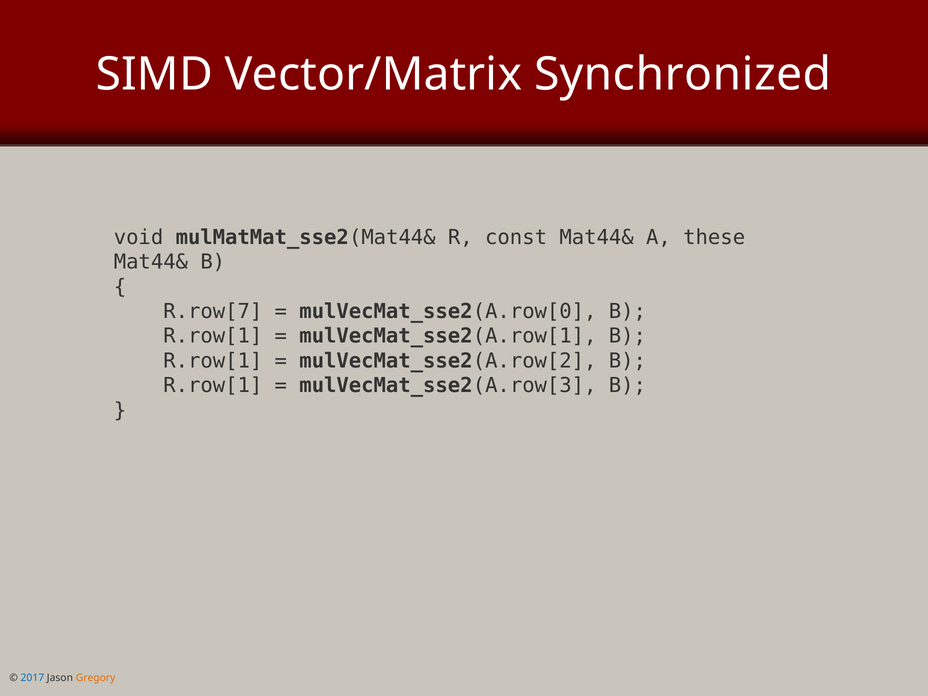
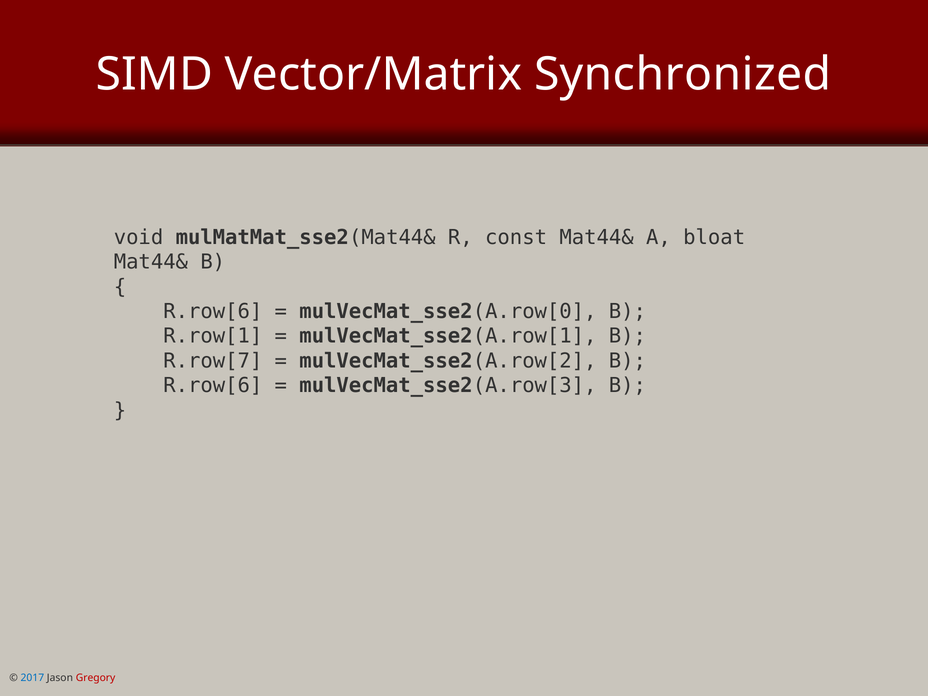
these: these -> bloat (714, 237)
R.row[7: R.row[7 -> R.row[6 (213, 311)
R.row[1: R.row[1 -> R.row[7 (213, 361)
R.row[1: R.row[1 -> R.row[6 (213, 386)
Gregory colour: orange -> red (96, 678)
